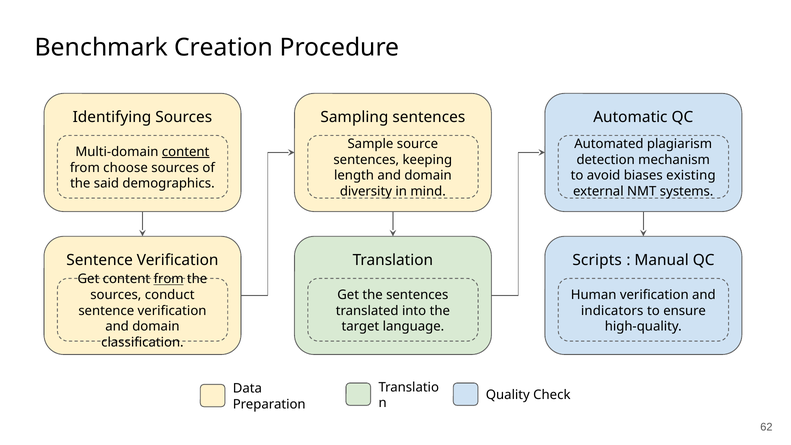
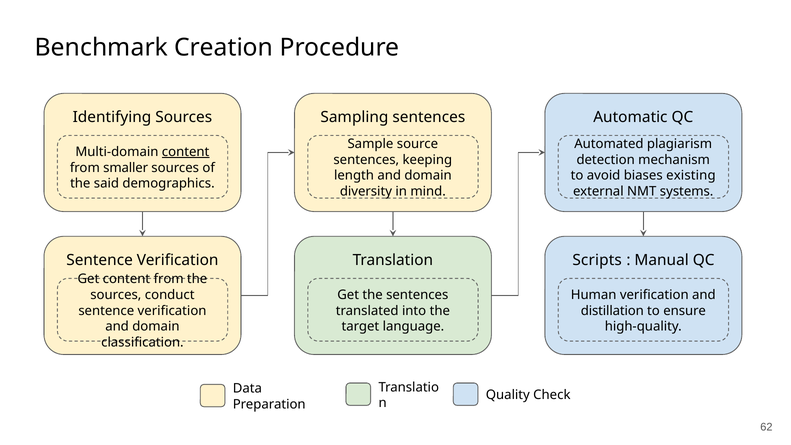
choose: choose -> smaller (126, 168)
from underline: present -> none (169, 279)
indicators: indicators -> distillation (612, 311)
